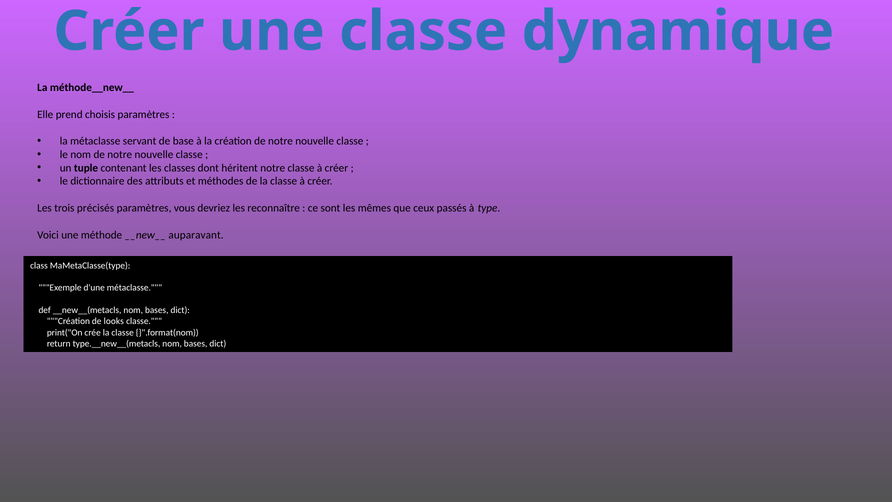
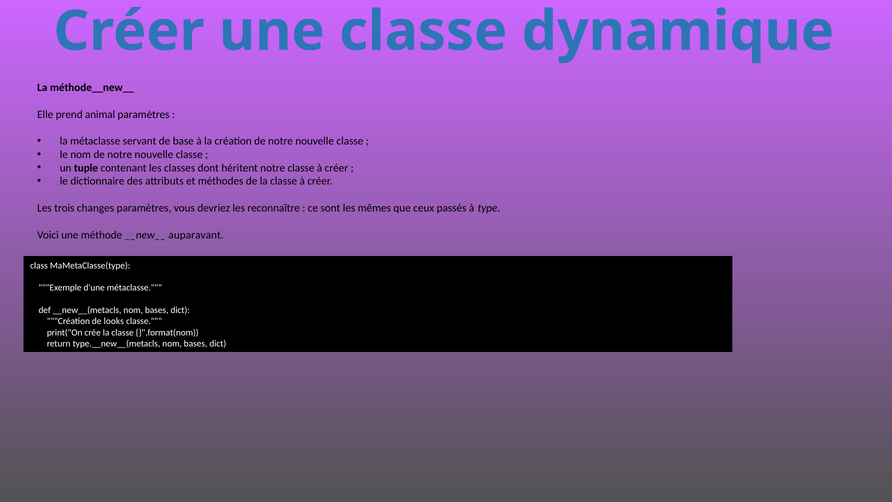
choisis: choisis -> animal (100, 114)
précisés: précisés -> changes (96, 208)
